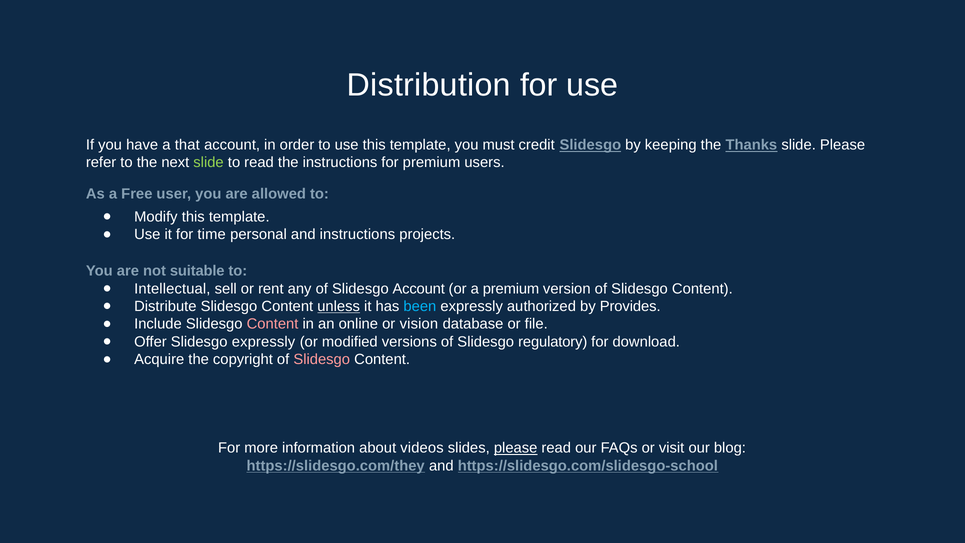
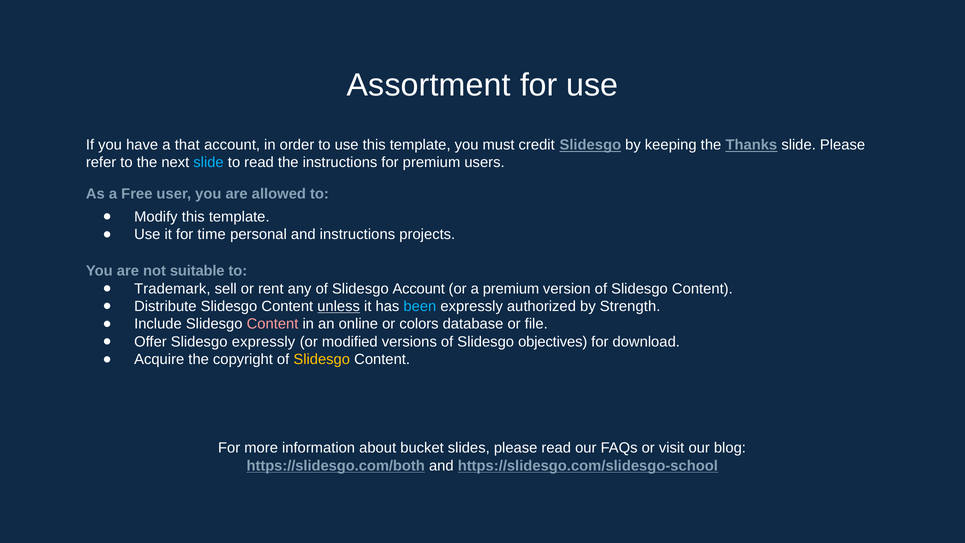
Distribution: Distribution -> Assortment (429, 85)
slide colour: light green -> light blue (209, 163)
Intellectual: Intellectual -> Trademark (172, 289)
Provides: Provides -> Strength (630, 306)
vision: vision -> colors (419, 324)
regulatory: regulatory -> objectives (553, 342)
Slidesgo colour: pink -> yellow (322, 359)
videos: videos -> bucket (422, 448)
please underline: present -> none (516, 448)
https://slidesgo.com/they: https://slidesgo.com/they -> https://slidesgo.com/both (336, 466)
